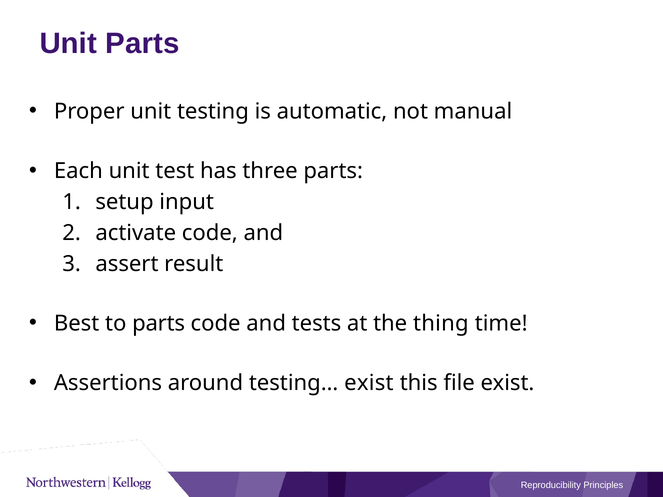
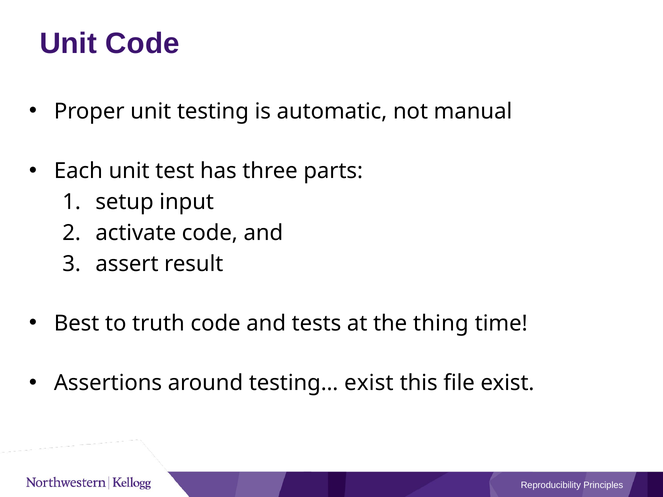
Unit Parts: Parts -> Code (142, 43)
to parts: parts -> truth (158, 324)
